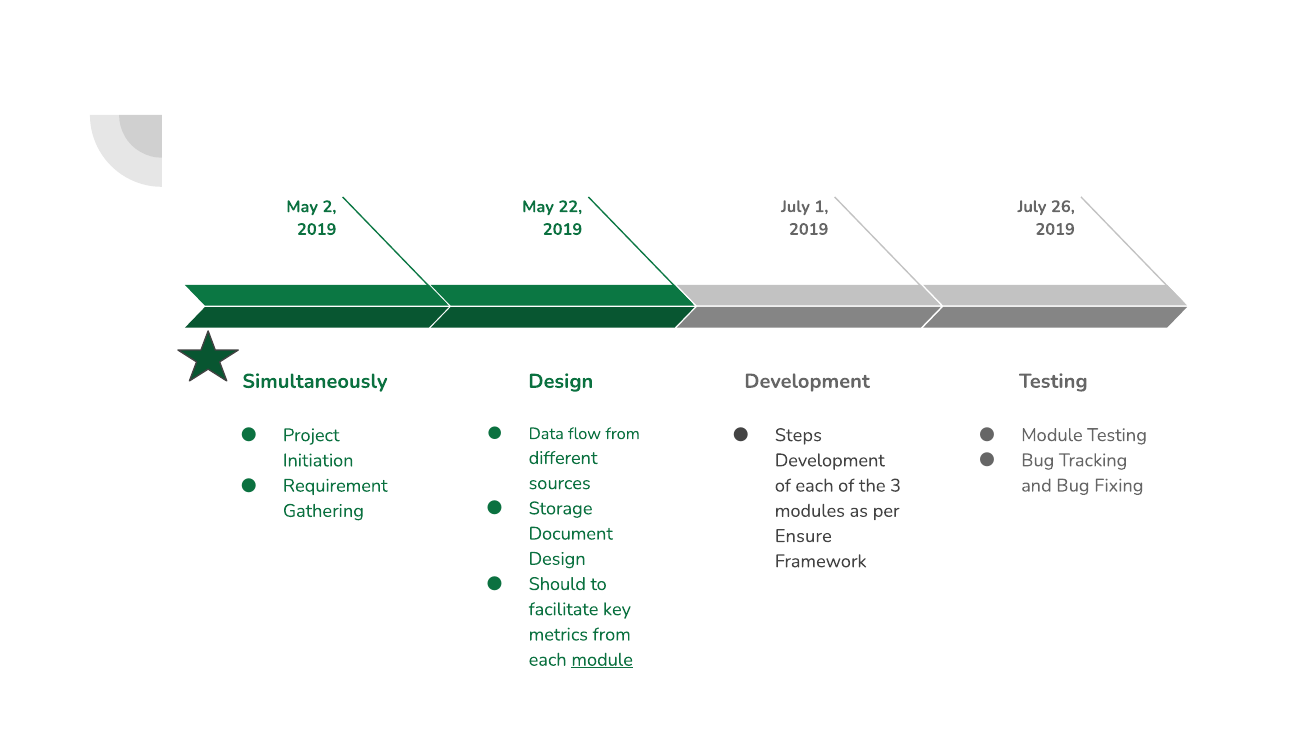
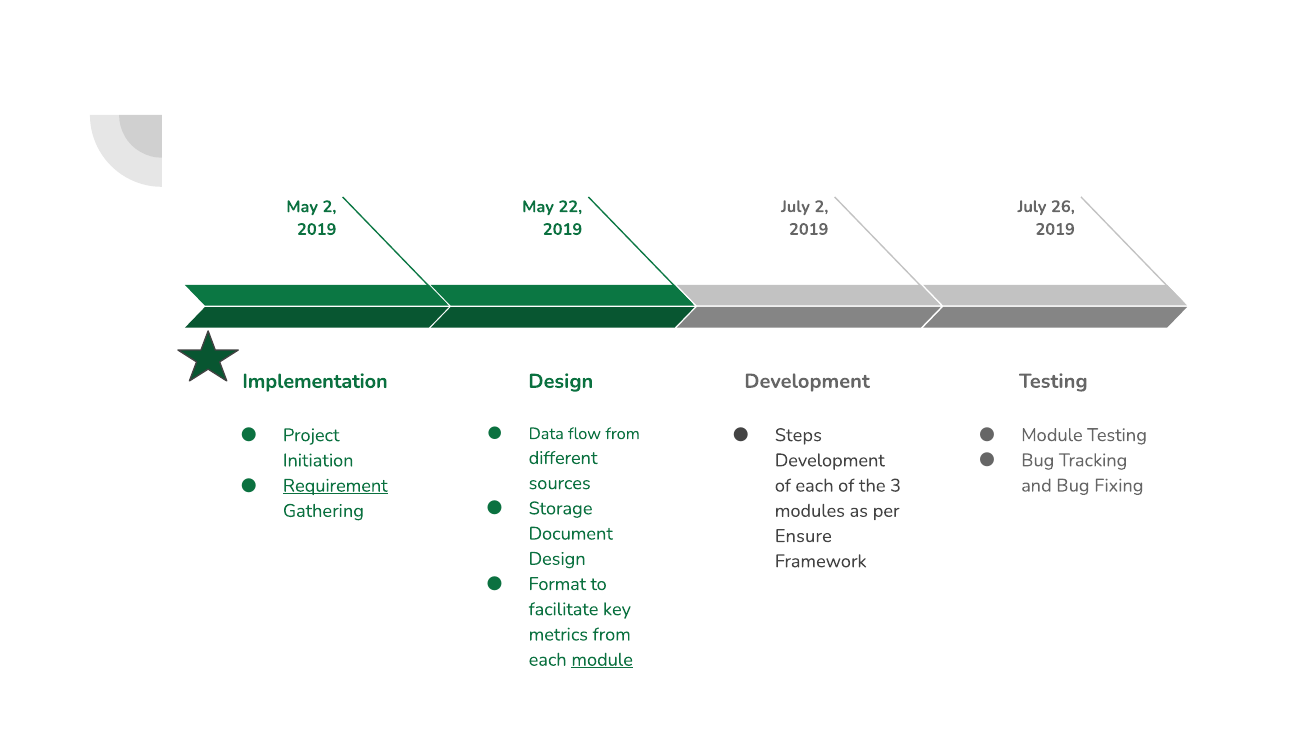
July 1: 1 -> 2 (821, 207)
Simultaneously: Simultaneously -> Implementation (315, 381)
Requirement underline: none -> present (335, 485)
Should: Should -> Format (557, 584)
